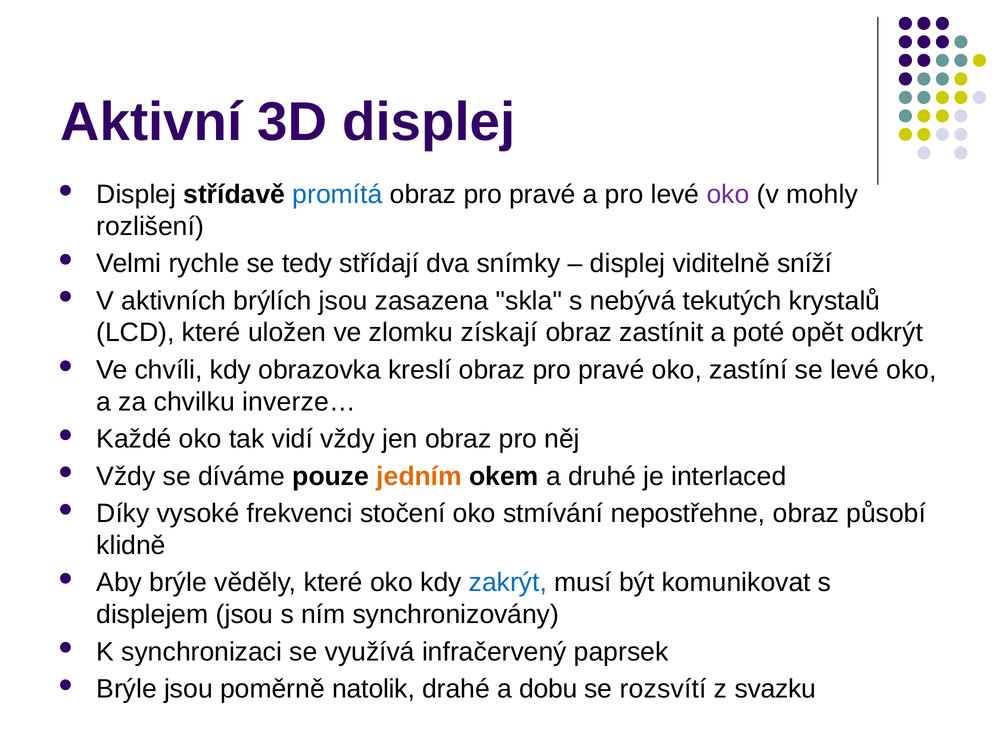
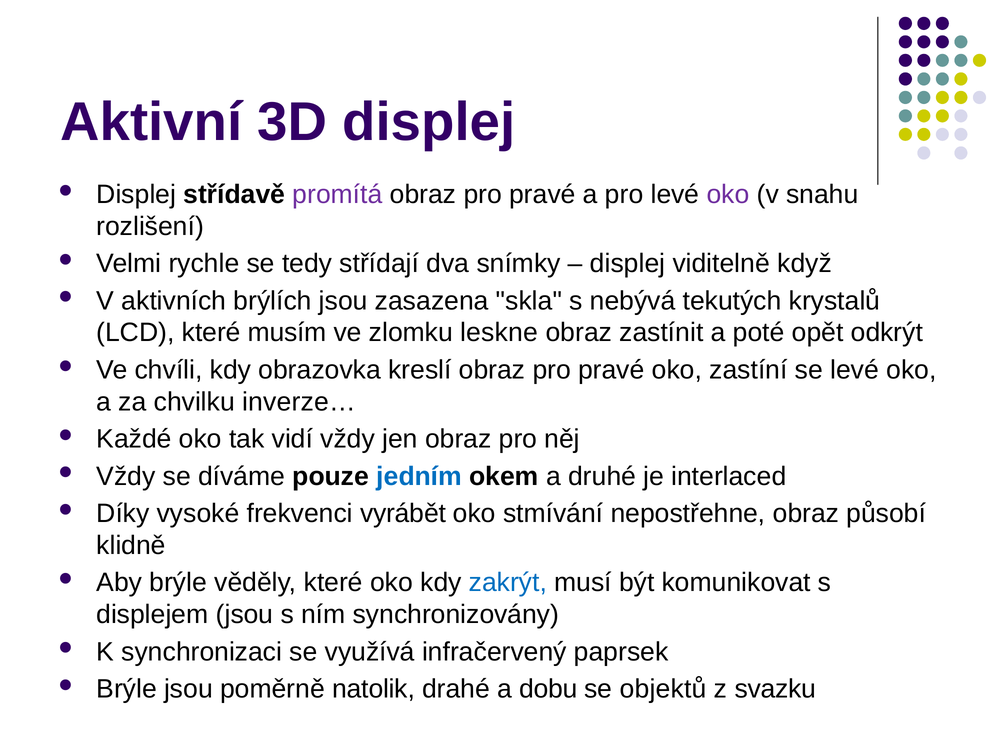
promítá colour: blue -> purple (337, 194)
mohly: mohly -> snahu (822, 194)
sníží: sníží -> když (805, 264)
uložen: uložen -> musím (287, 333)
získají: získají -> leskne (499, 333)
jedním colour: orange -> blue (419, 476)
stočení: stočení -> vyrábět (403, 514)
rozsvítí: rozsvítí -> objektů (663, 689)
